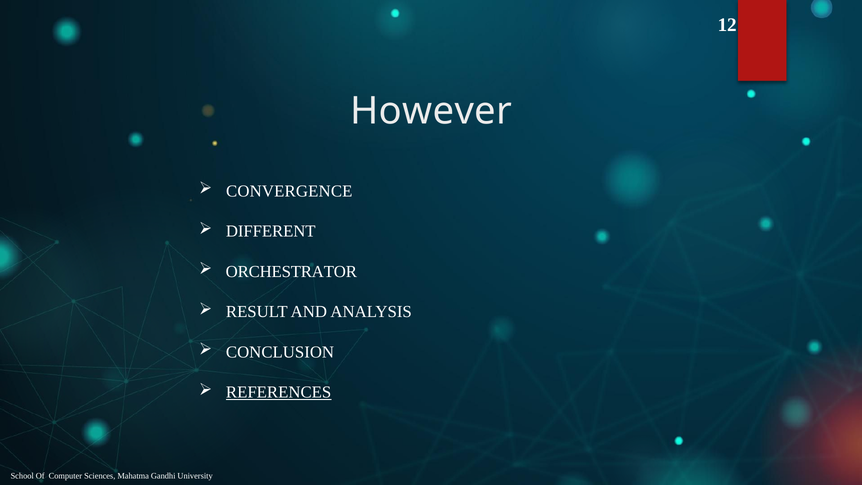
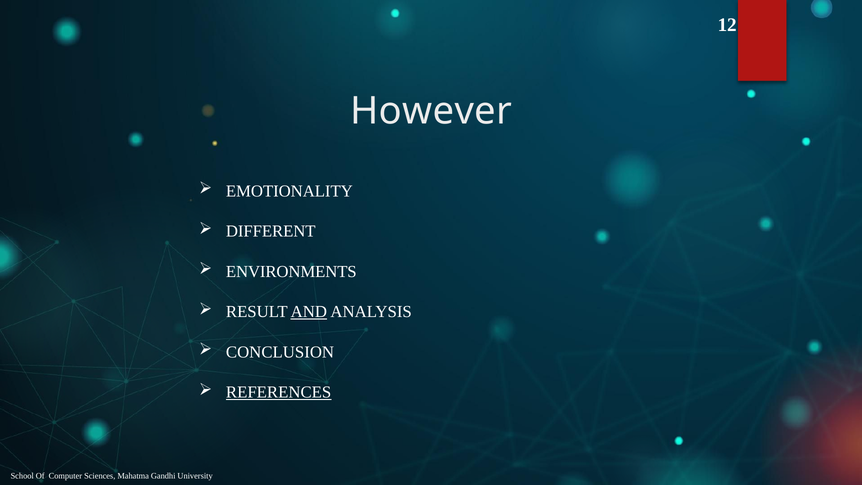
CONVERGENCE: CONVERGENCE -> EMOTIONALITY (289, 191)
ORCHESTRATOR: ORCHESTRATOR -> ENVIRONMENTS (291, 272)
AND underline: none -> present (309, 312)
